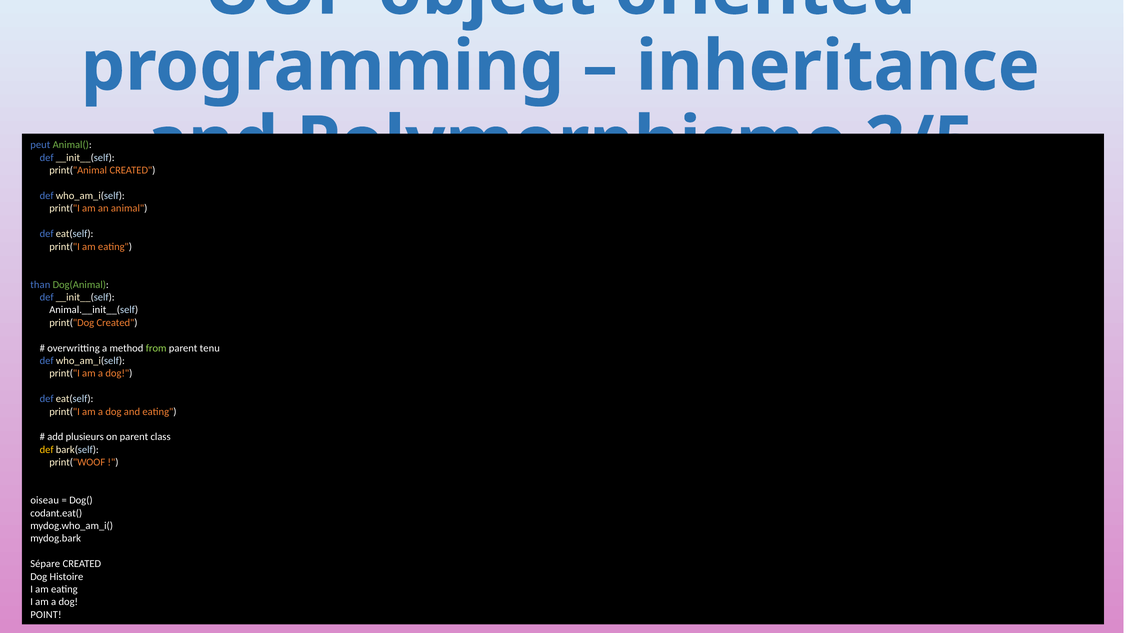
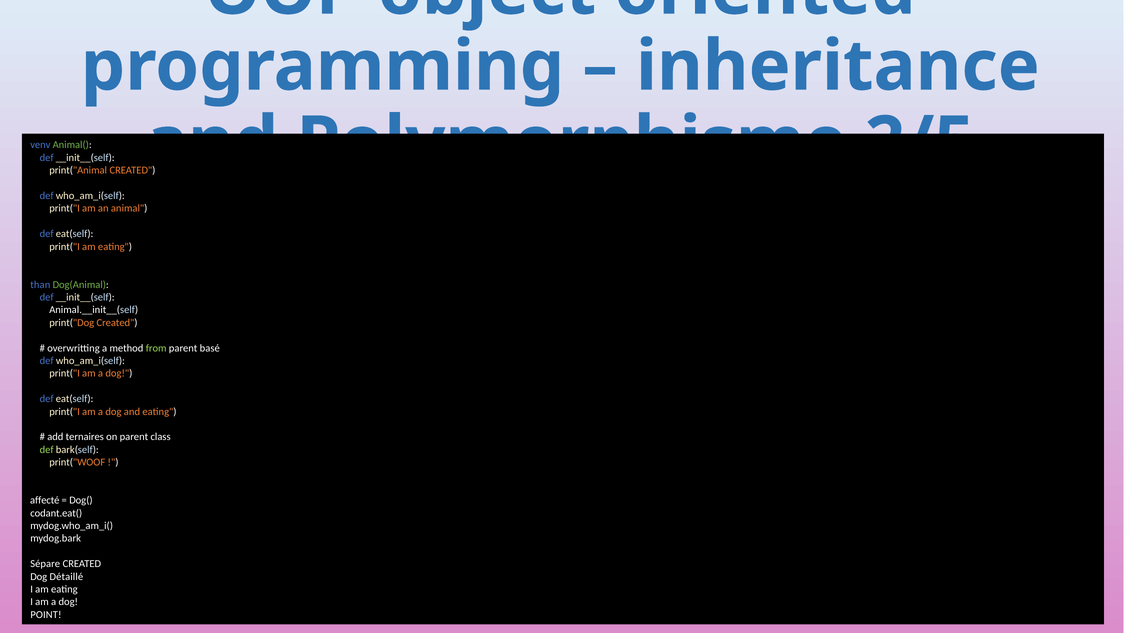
peut: peut -> venv (40, 145)
tenu: tenu -> basé (210, 348)
plusieurs: plusieurs -> ternaires (85, 437)
def colour: yellow -> light green (47, 450)
oiseau: oiseau -> affecté (45, 501)
Histoire: Histoire -> Détaillé (66, 577)
